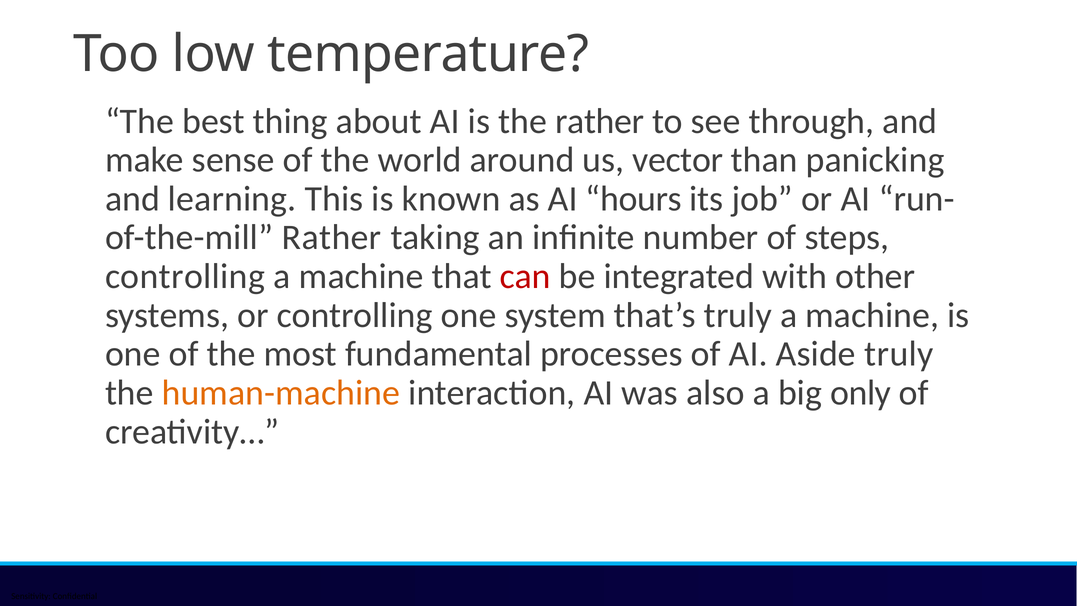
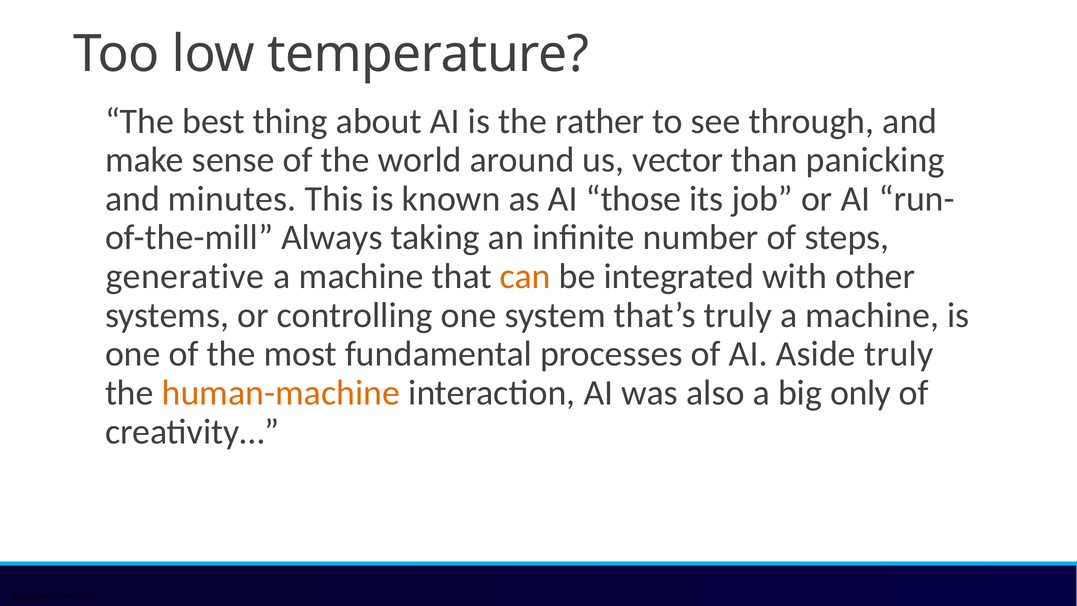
learning: learning -> minutes (232, 199)
hours: hours -> those (634, 199)
Rather: Rather -> Always (332, 238)
controlling: controlling -> generative (185, 276)
can colour: red -> orange (525, 276)
